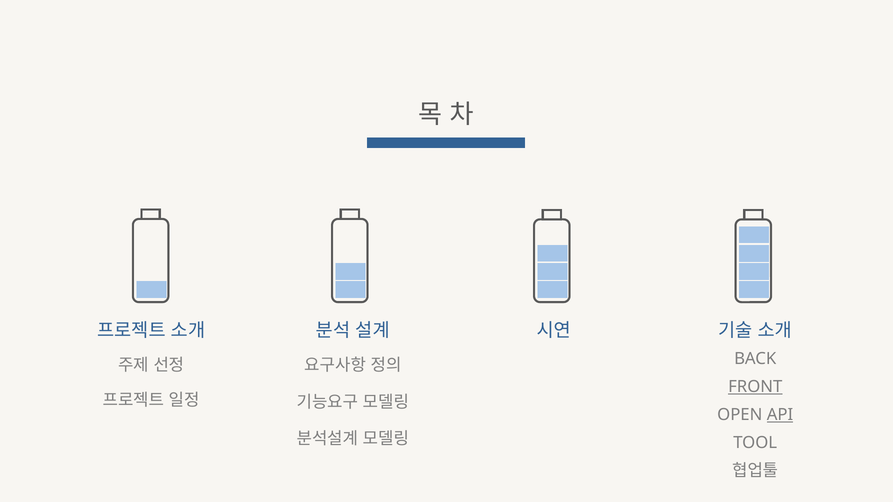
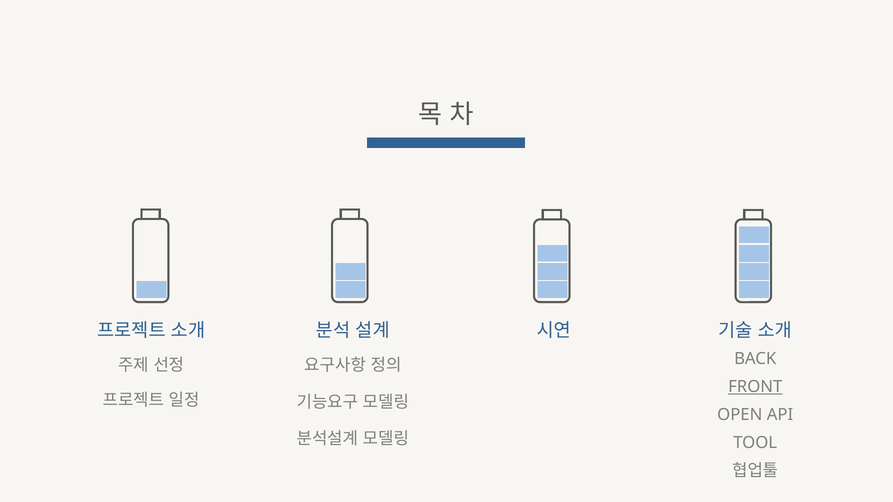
API underline: present -> none (780, 415)
